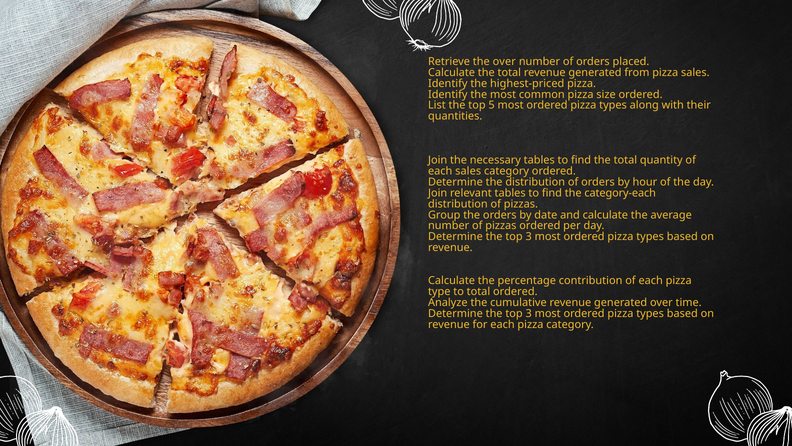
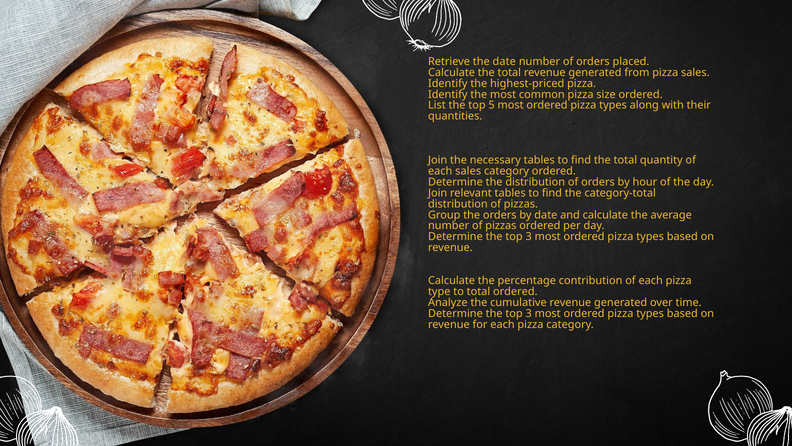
the over: over -> date (504, 61)
category-each: category-each -> category-total (620, 193)
